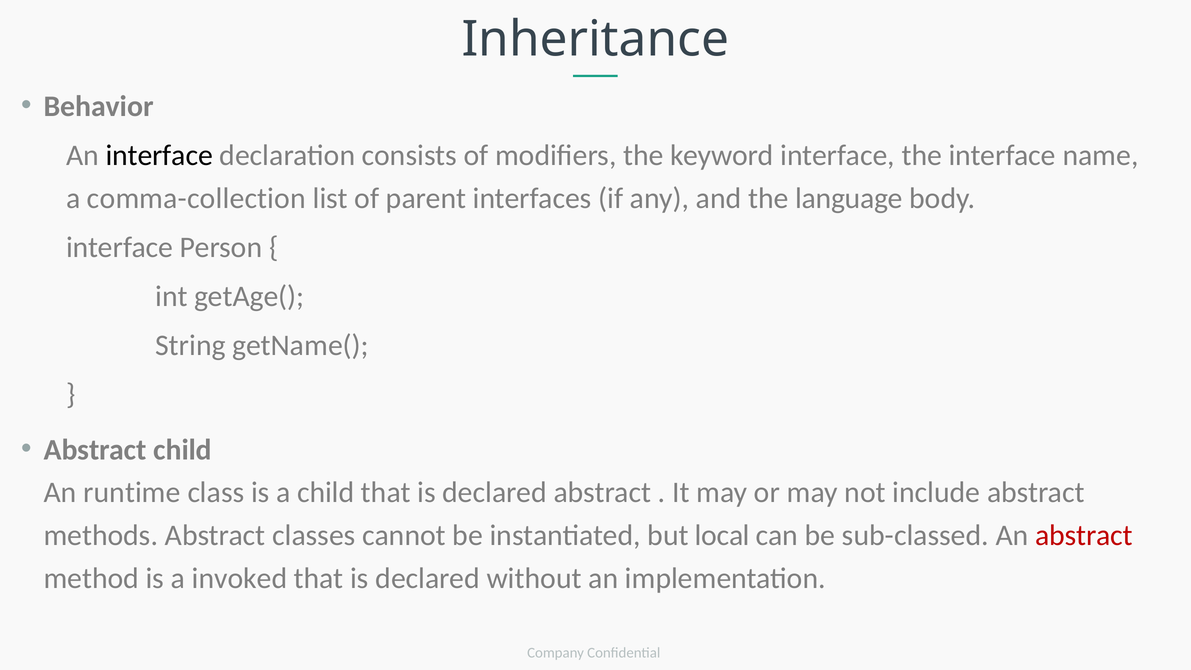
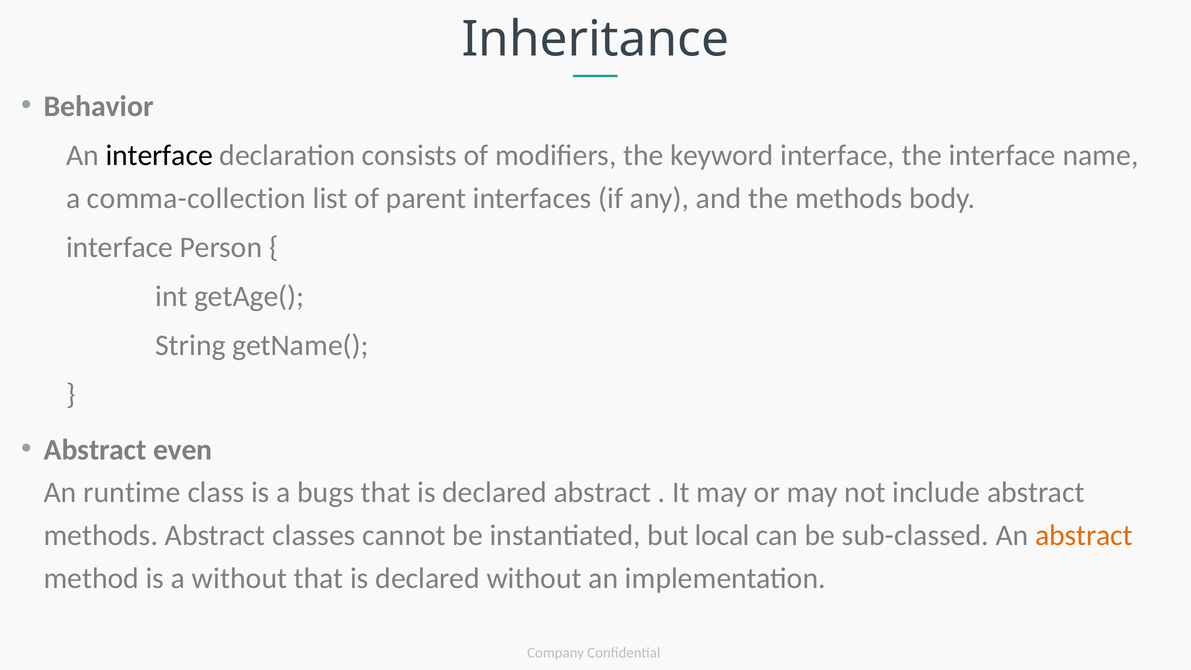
the language: language -> methods (849, 198)
Abstract child: child -> even (183, 450)
a child: child -> bugs (326, 493)
abstract colour: red -> orange (1084, 535)
a invoked: invoked -> without (240, 578)
